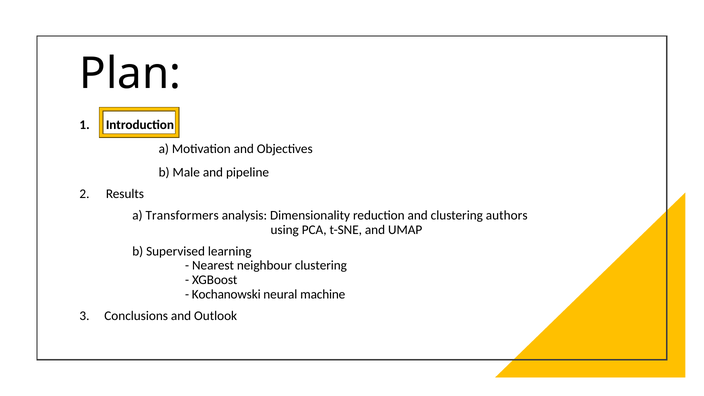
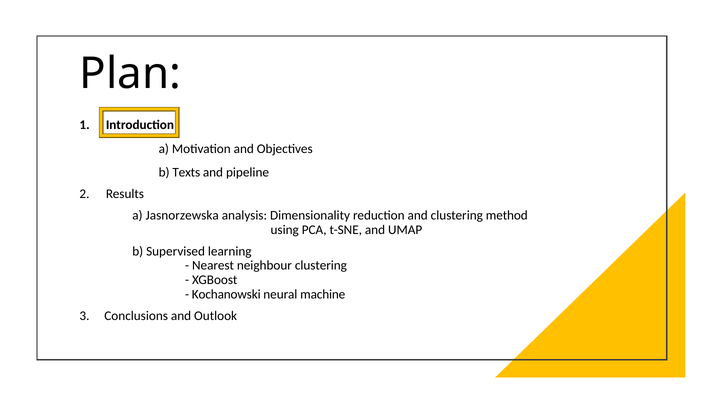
Male: Male -> Texts (186, 173)
Transformers: Transformers -> Jasnorzewska (182, 216)
authors: authors -> method (507, 216)
